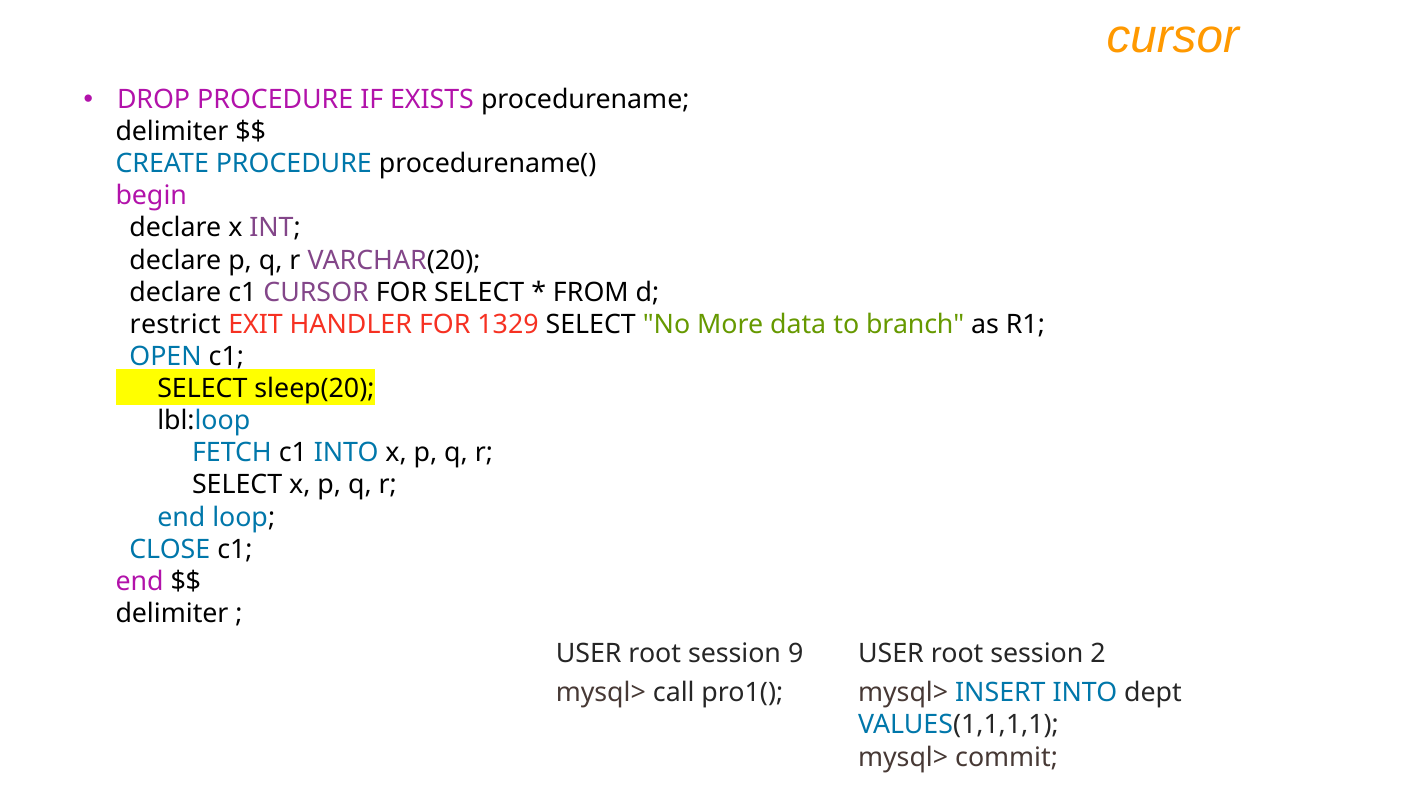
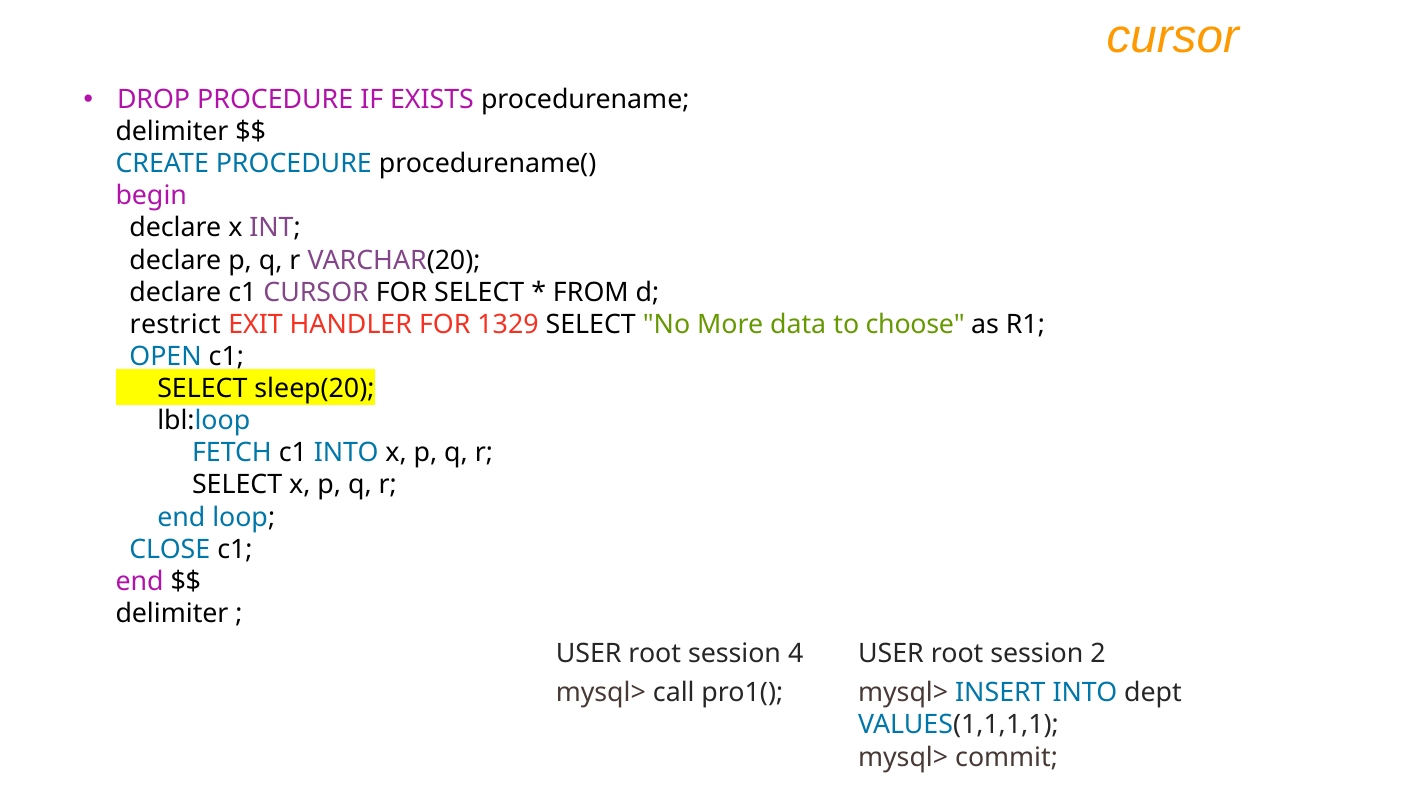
branch: branch -> choose (915, 325)
9: 9 -> 4 (796, 654)
